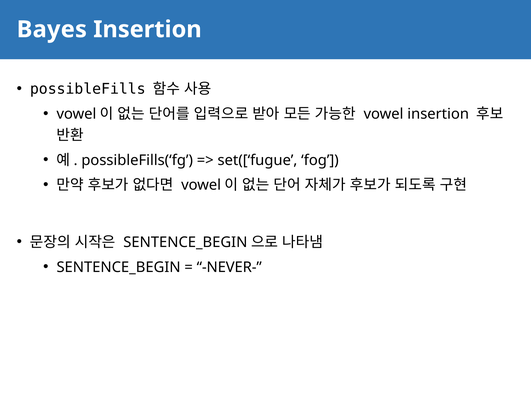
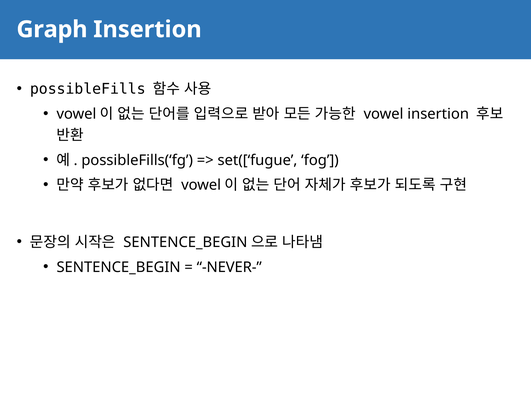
Bayes: Bayes -> Graph (52, 29)
